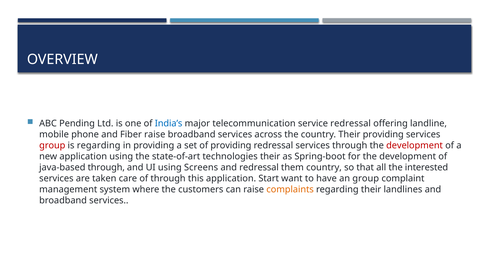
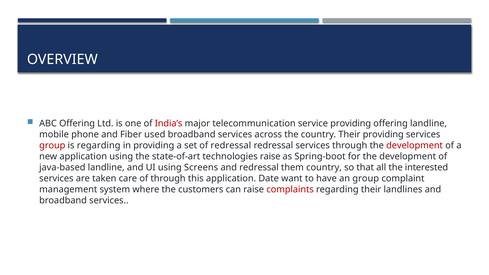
ABC Pending: Pending -> Offering (77, 123)
India’s colour: blue -> red (169, 123)
service redressal: redressal -> providing (351, 123)
Fiber raise: raise -> used (155, 134)
of providing: providing -> redressal (231, 145)
technologies their: their -> raise (270, 156)
java-based through: through -> landline (106, 167)
Start: Start -> Date (269, 178)
complaints colour: orange -> red (290, 189)
